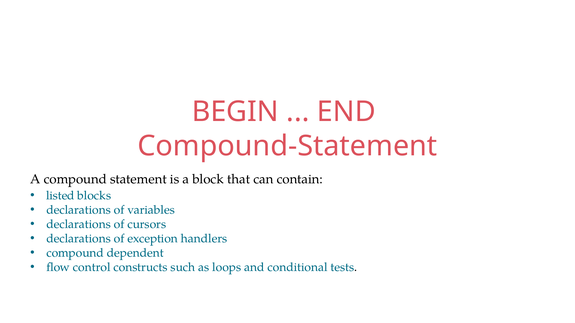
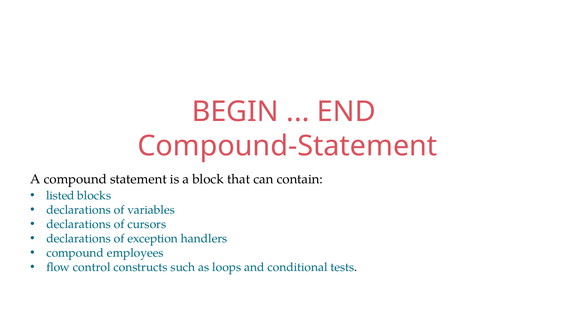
dependent: dependent -> employees (135, 253)
